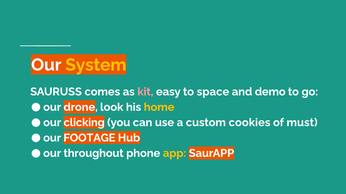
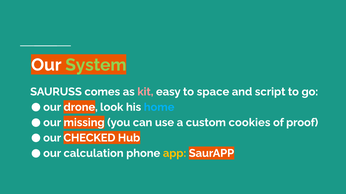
System colour: yellow -> light green (96, 65)
demo: demo -> script (270, 92)
home colour: yellow -> light blue (159, 107)
clicking: clicking -> missing (84, 123)
must: must -> proof (302, 123)
FOOTAGE: FOOTAGE -> CHECKED (89, 138)
throughout: throughout -> calculation (94, 154)
